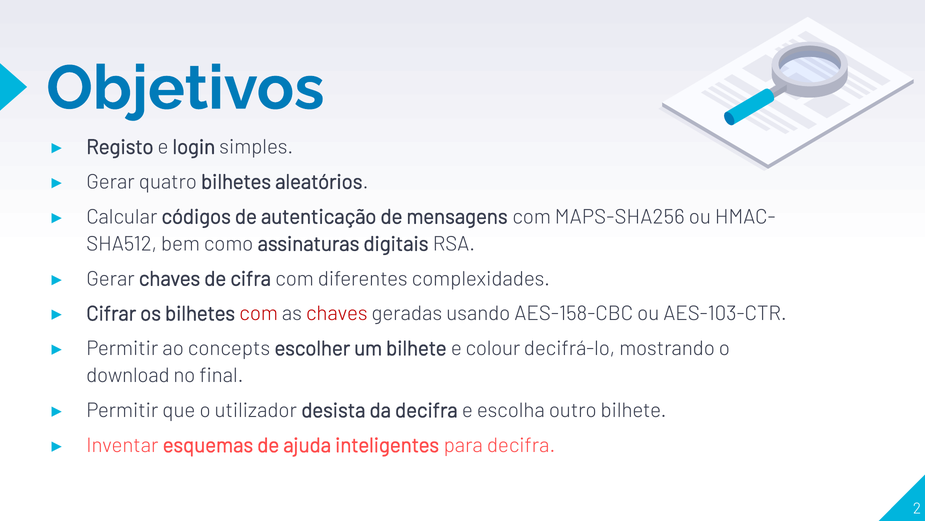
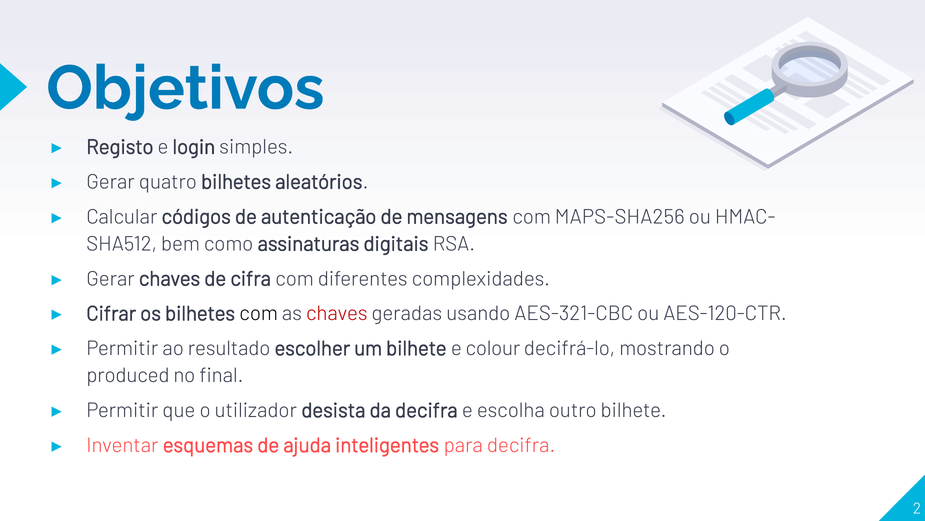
com colour: red -> black (259, 313)
AES-158-CBC: AES-158-CBC -> AES-321-CBC (574, 313)
AES-103-CTR: AES-103-CTR -> AES-120-CTR (725, 313)
concepts: concepts -> resultado (229, 348)
download: download -> produced (128, 375)
